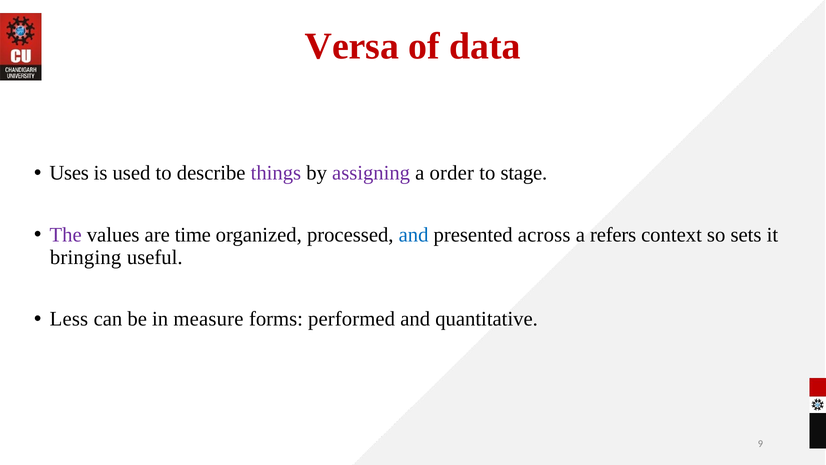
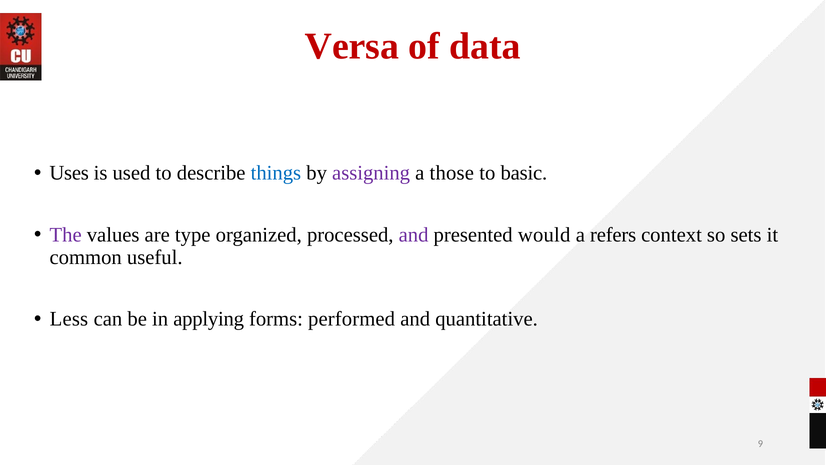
things colour: purple -> blue (276, 173)
order: order -> those (452, 173)
stage: stage -> basic (524, 173)
time: time -> type (193, 235)
and colour: blue -> purple (414, 235)
across: across -> would (544, 235)
bringing: bringing -> common (86, 257)
measure: measure -> applying (209, 319)
